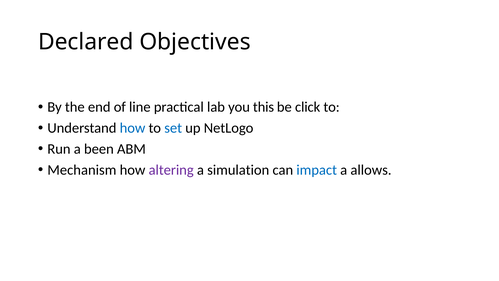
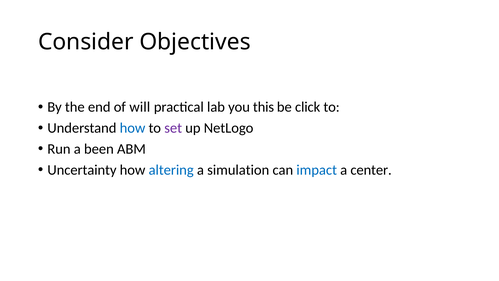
Declared: Declared -> Consider (86, 42)
line: line -> will (140, 107)
set colour: blue -> purple (173, 128)
Mechanism: Mechanism -> Uncertainty (82, 170)
altering colour: purple -> blue (171, 170)
allows: allows -> center (371, 170)
